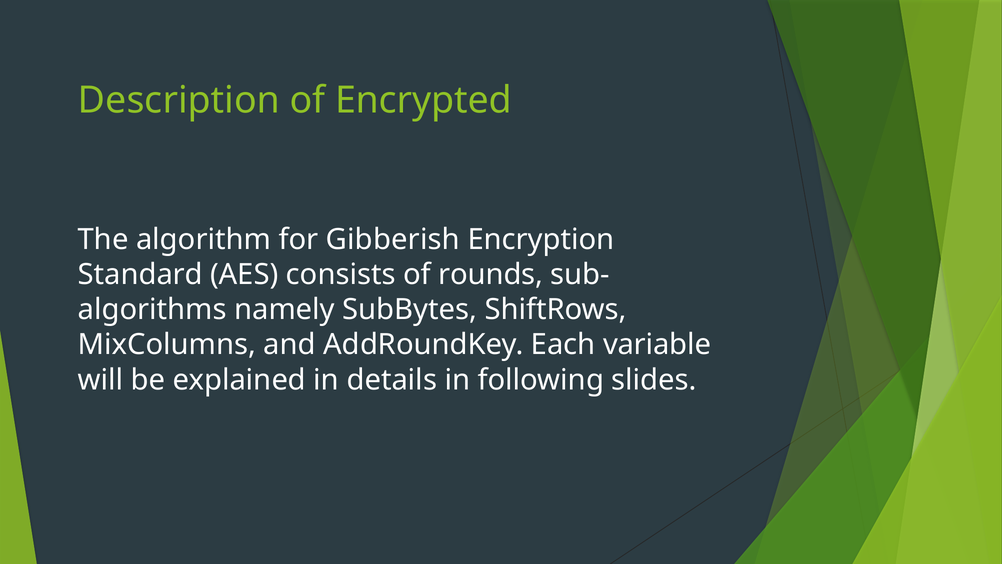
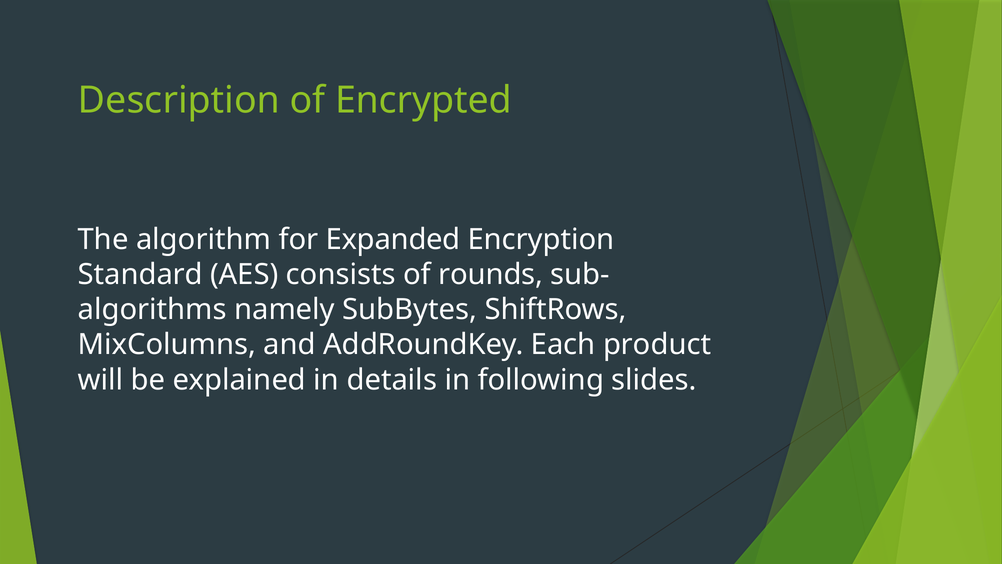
Gibberish: Gibberish -> Expanded (393, 239)
variable: variable -> product (657, 345)
